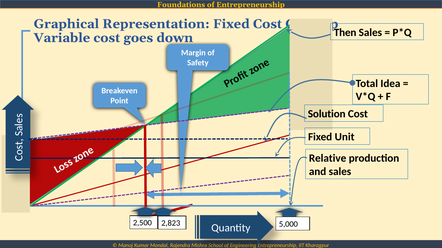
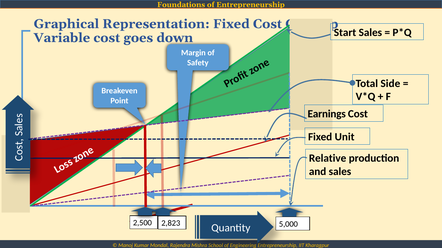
Then: Then -> Start (345, 33)
Idea: Idea -> Side (390, 84)
Solution: Solution -> Earnings (327, 114)
